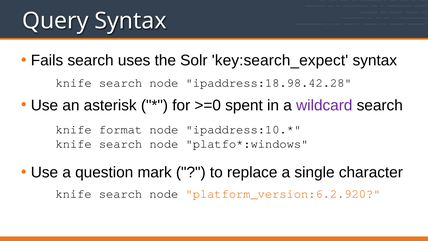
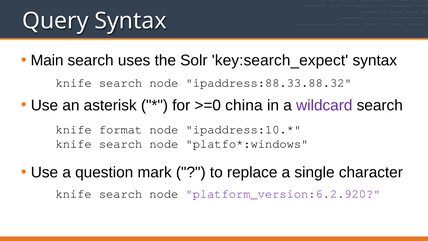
Fails: Fails -> Main (47, 60)
ipaddress:18.98.42.28: ipaddress:18.98.42.28 -> ipaddress:88.33.88.32 (269, 83)
spent: spent -> china (244, 105)
platform_version:6.2.920 colour: orange -> purple (283, 194)
